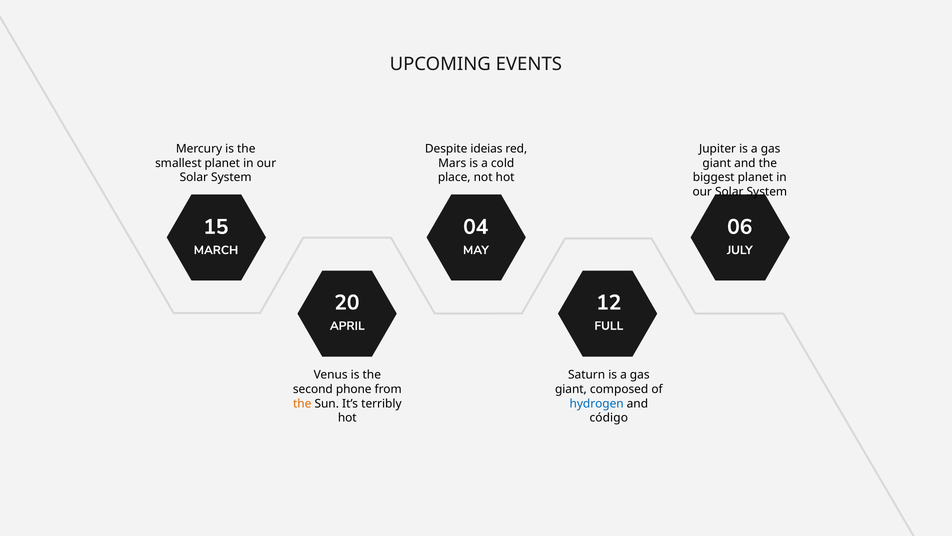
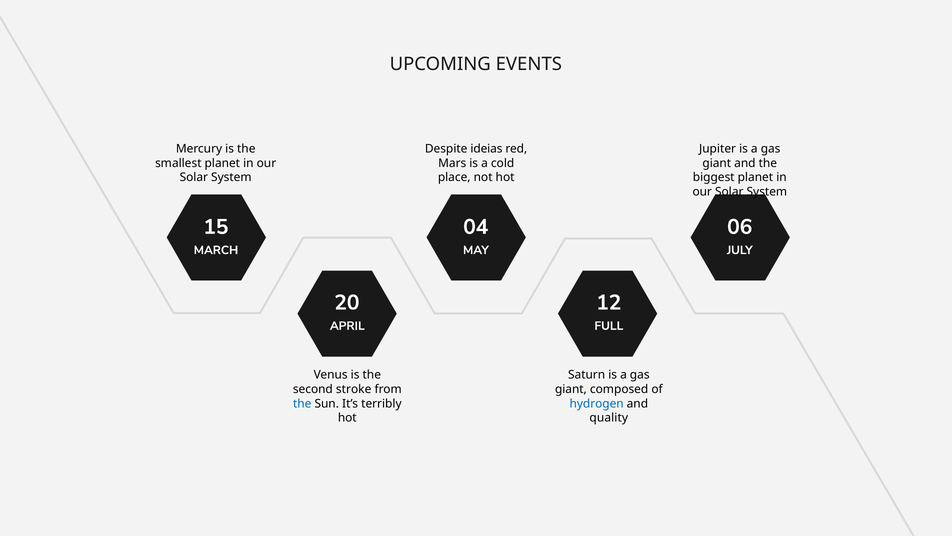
phone: phone -> stroke (354, 389)
the colour: orange -> blue (302, 403)
código: código -> quality (609, 418)
